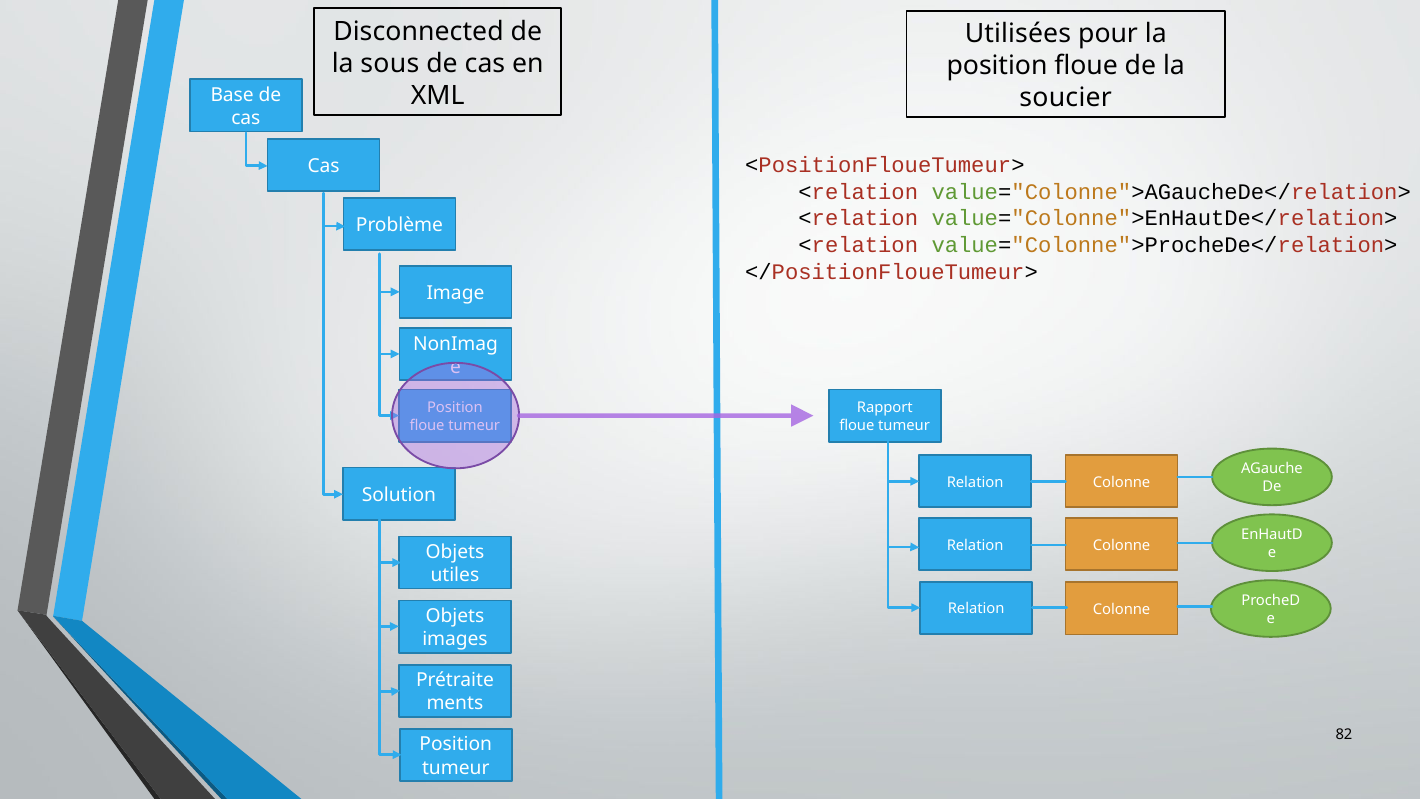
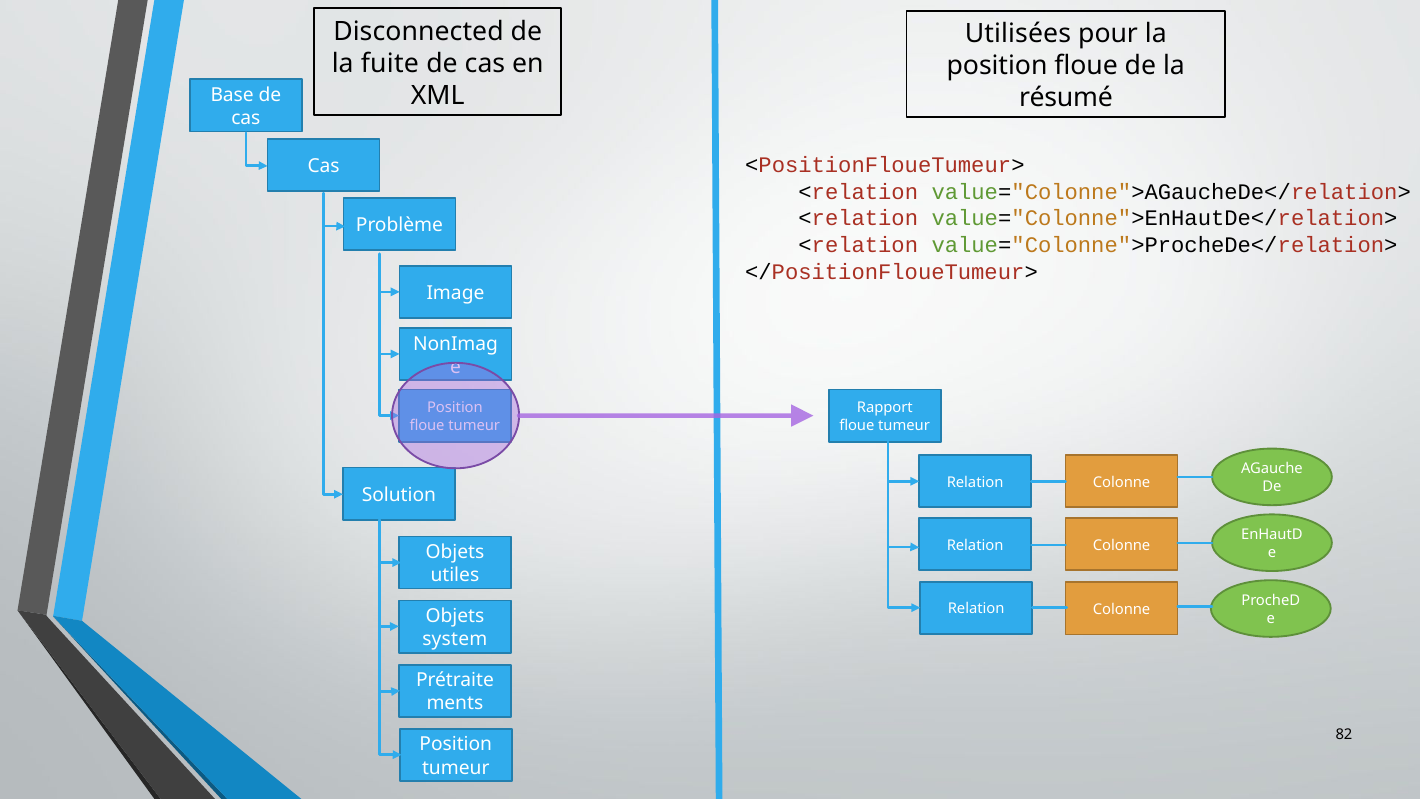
sous: sous -> fuite (390, 63)
soucier: soucier -> résumé (1066, 98)
images: images -> system (455, 639)
